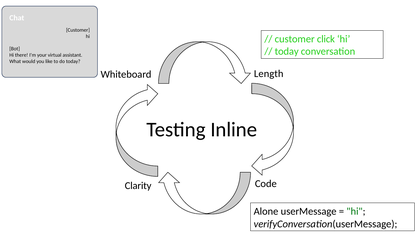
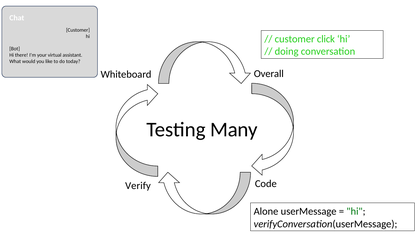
today: today -> doing (287, 52)
Length: Length -> Overall (269, 74)
Inline: Inline -> Many (234, 130)
Clarity: Clarity -> Verify (138, 186)
